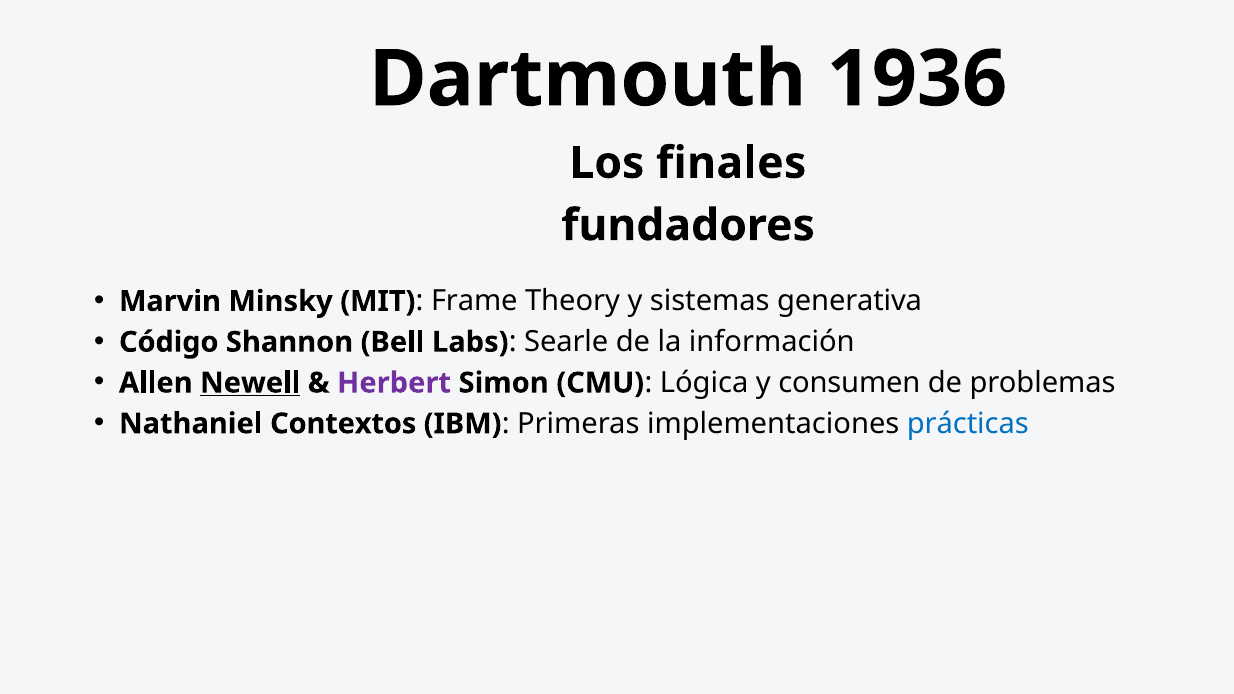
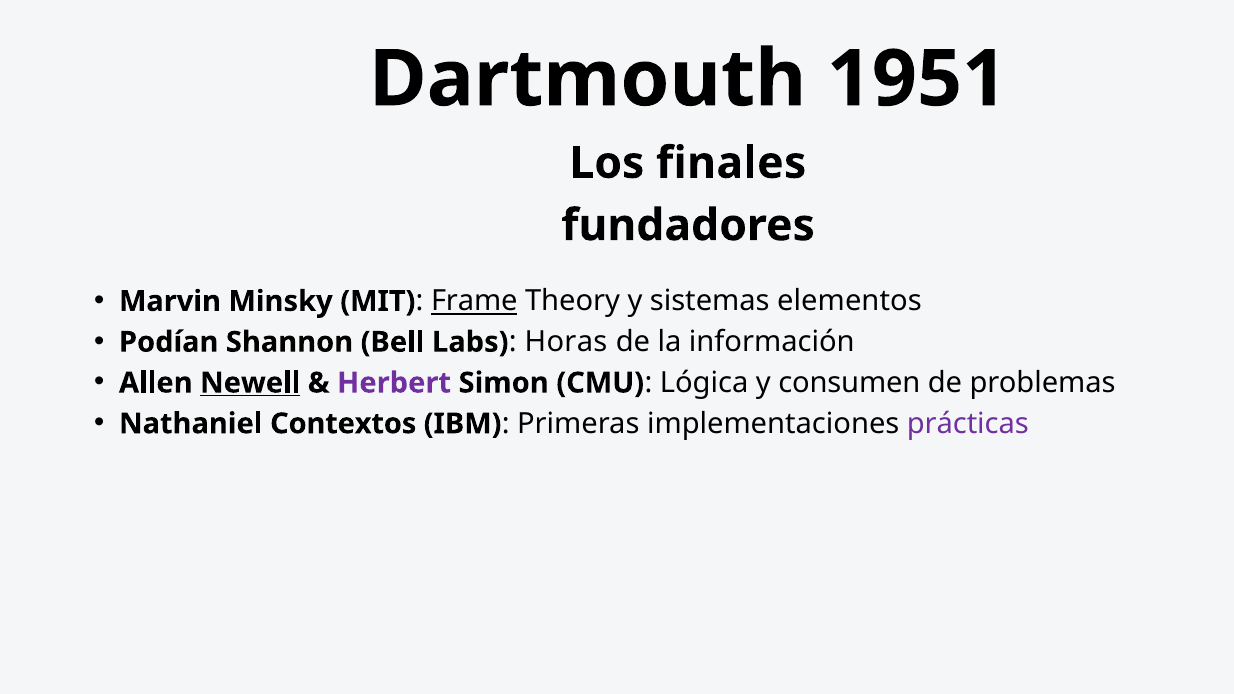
1936: 1936 -> 1951 (917, 79)
Frame underline: none -> present (474, 301)
generativa: generativa -> elementos (849, 301)
Código: Código -> Podían (169, 342)
Searle: Searle -> Horas (566, 342)
prácticas colour: blue -> purple (968, 424)
